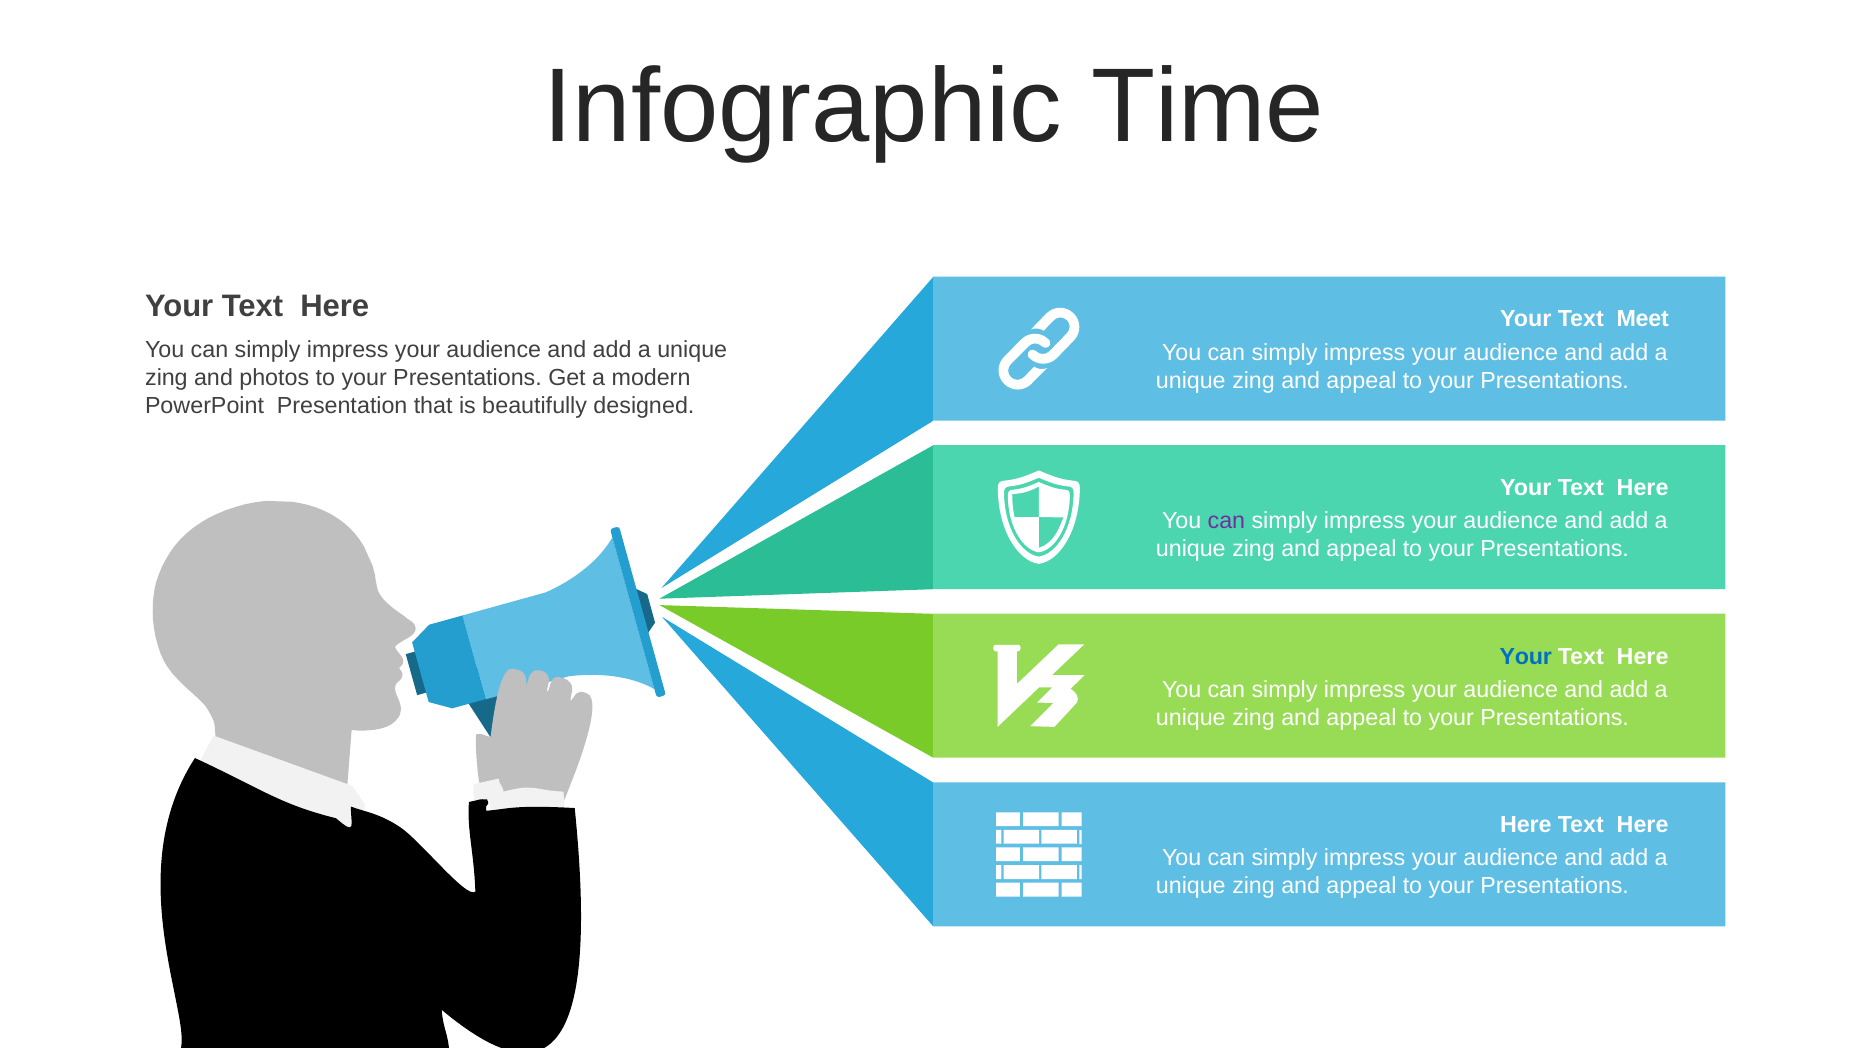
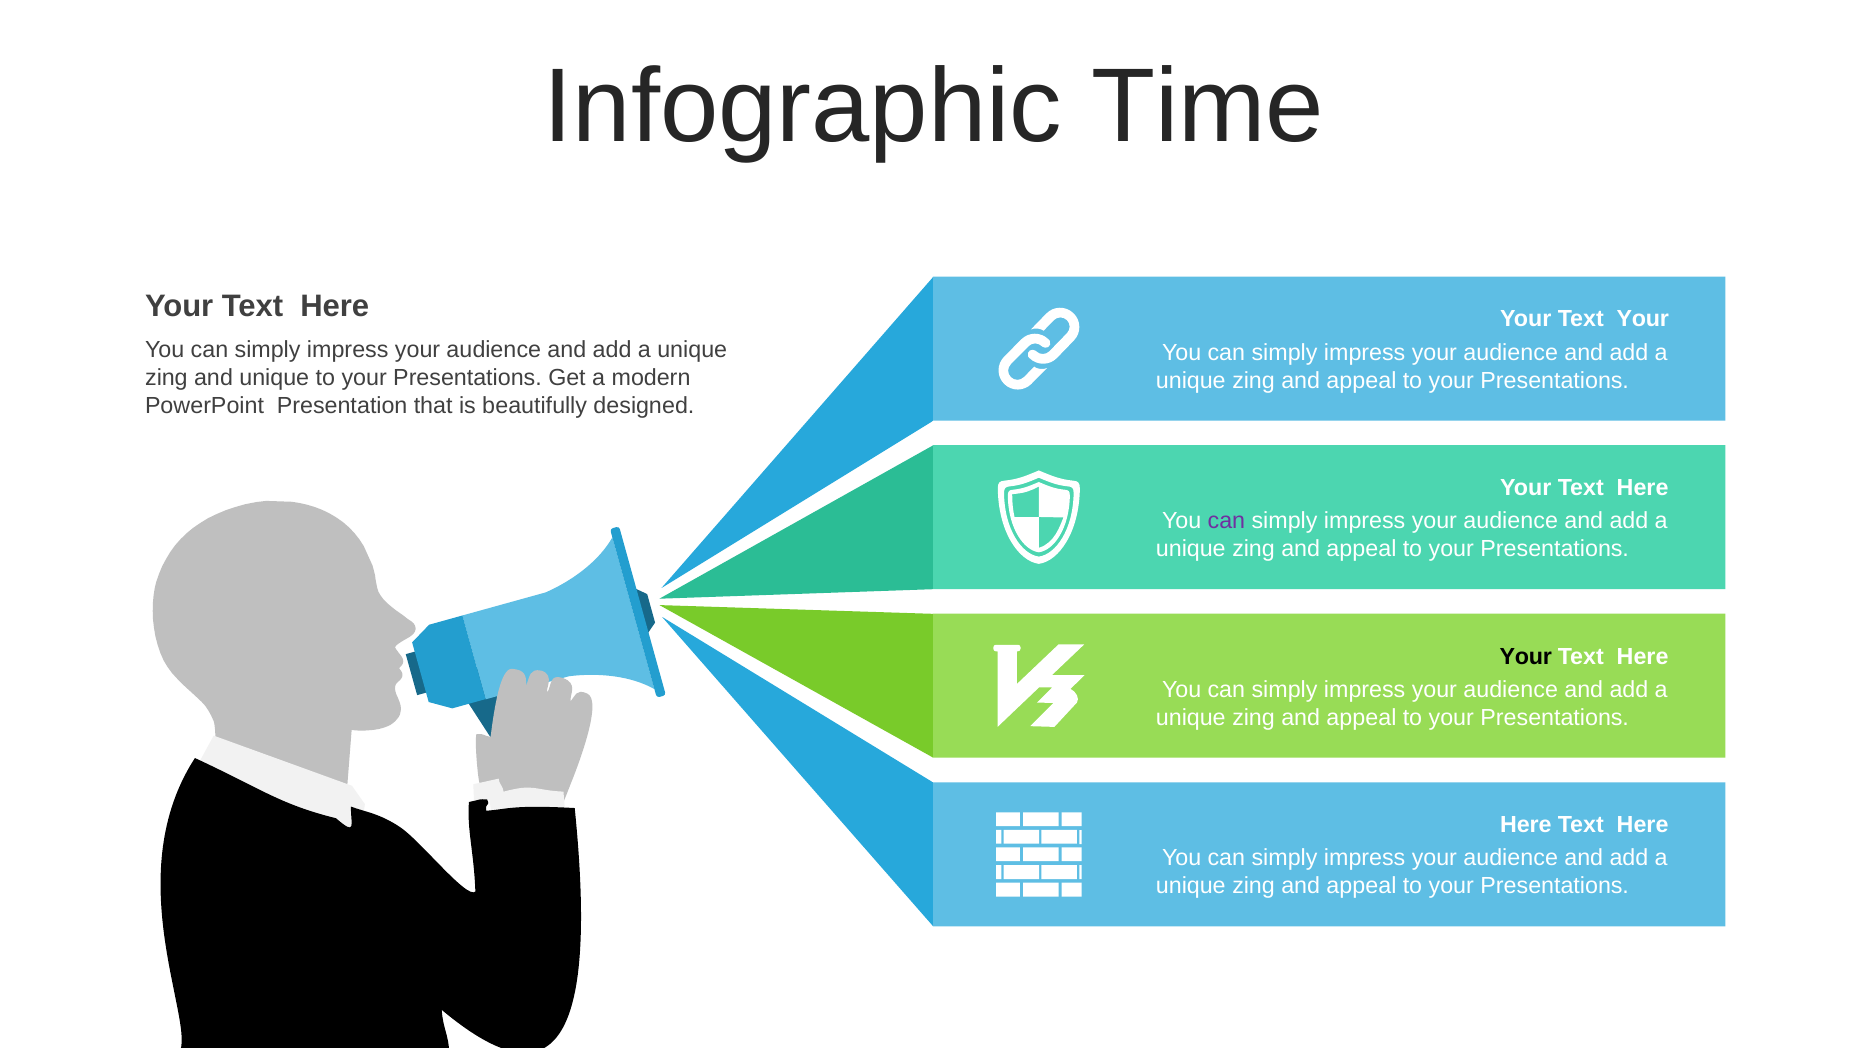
Text Meet: Meet -> Your (1643, 319)
and photos: photos -> unique (274, 378)
Your colour: blue -> black (1526, 657)
